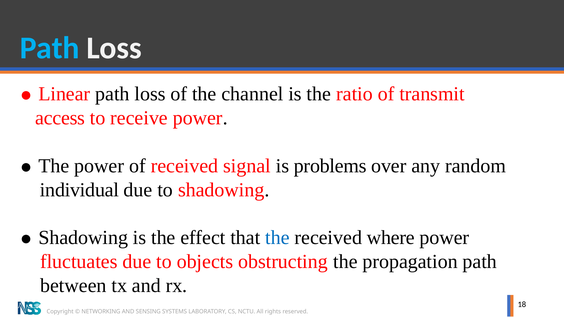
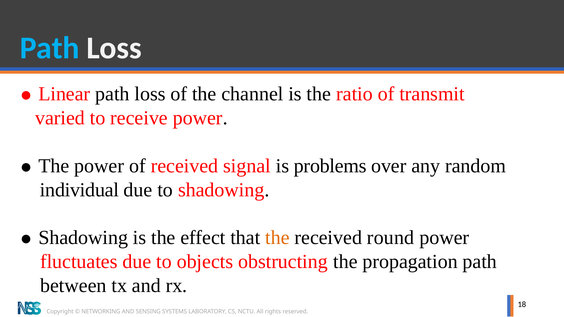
access: access -> varied (60, 118)
the colour: blue -> orange (277, 238)
where: where -> round (391, 238)
